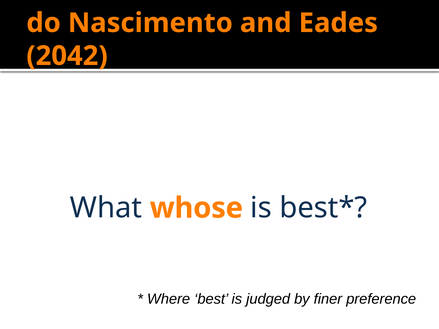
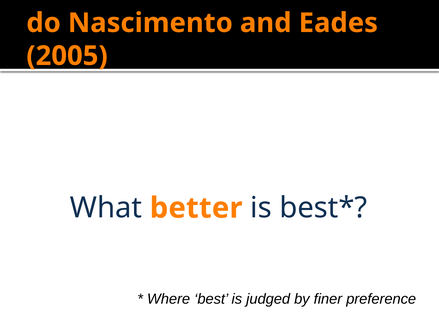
2042: 2042 -> 2005 (67, 56)
whose: whose -> better (196, 208)
